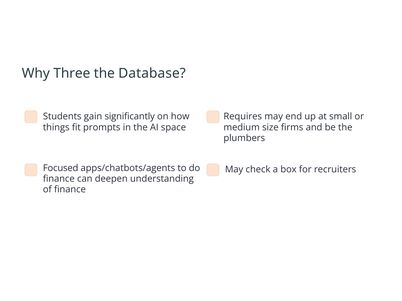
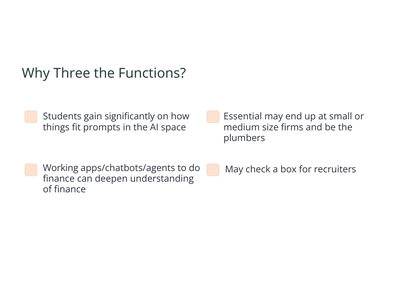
Database: Database -> Functions (152, 73)
Requires: Requires -> Essential (243, 117)
Focused: Focused -> Working (61, 168)
